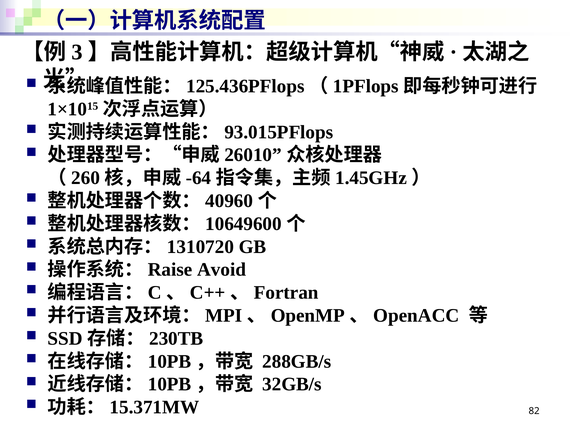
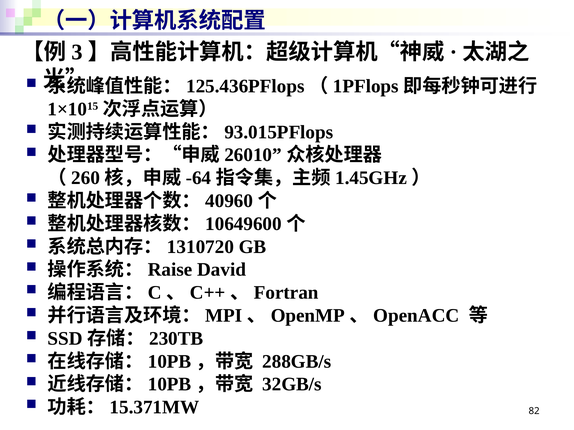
Avoid: Avoid -> David (222, 270)
